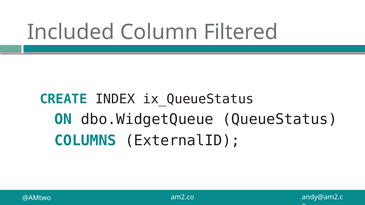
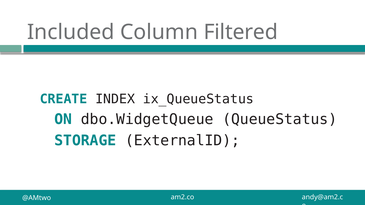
COLUMNS: COLUMNS -> STORAGE (85, 141)
